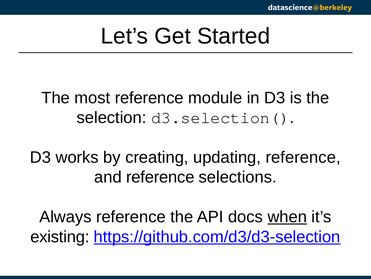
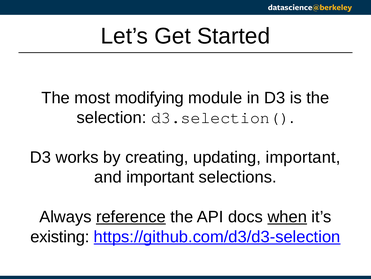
most reference: reference -> modifying (149, 98)
updating reference: reference -> important (303, 157)
and reference: reference -> important (160, 177)
reference underline: none -> present (131, 216)
